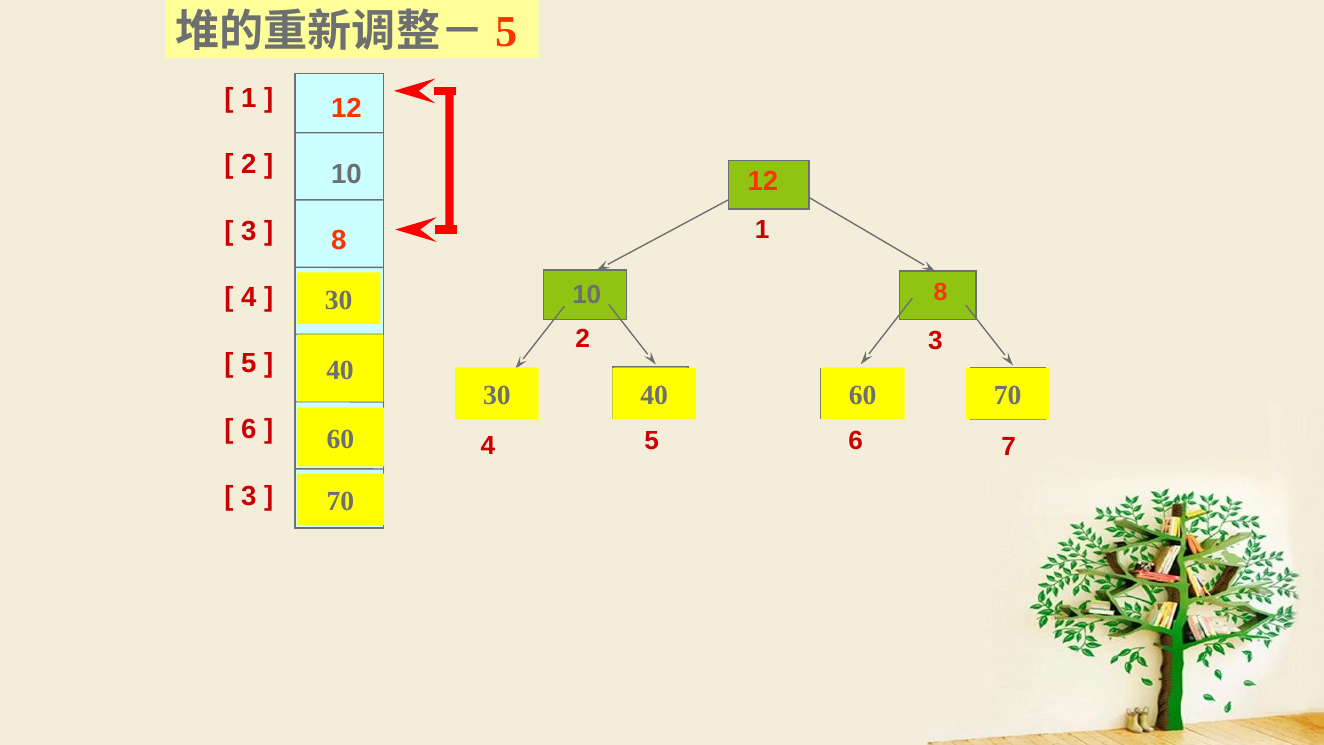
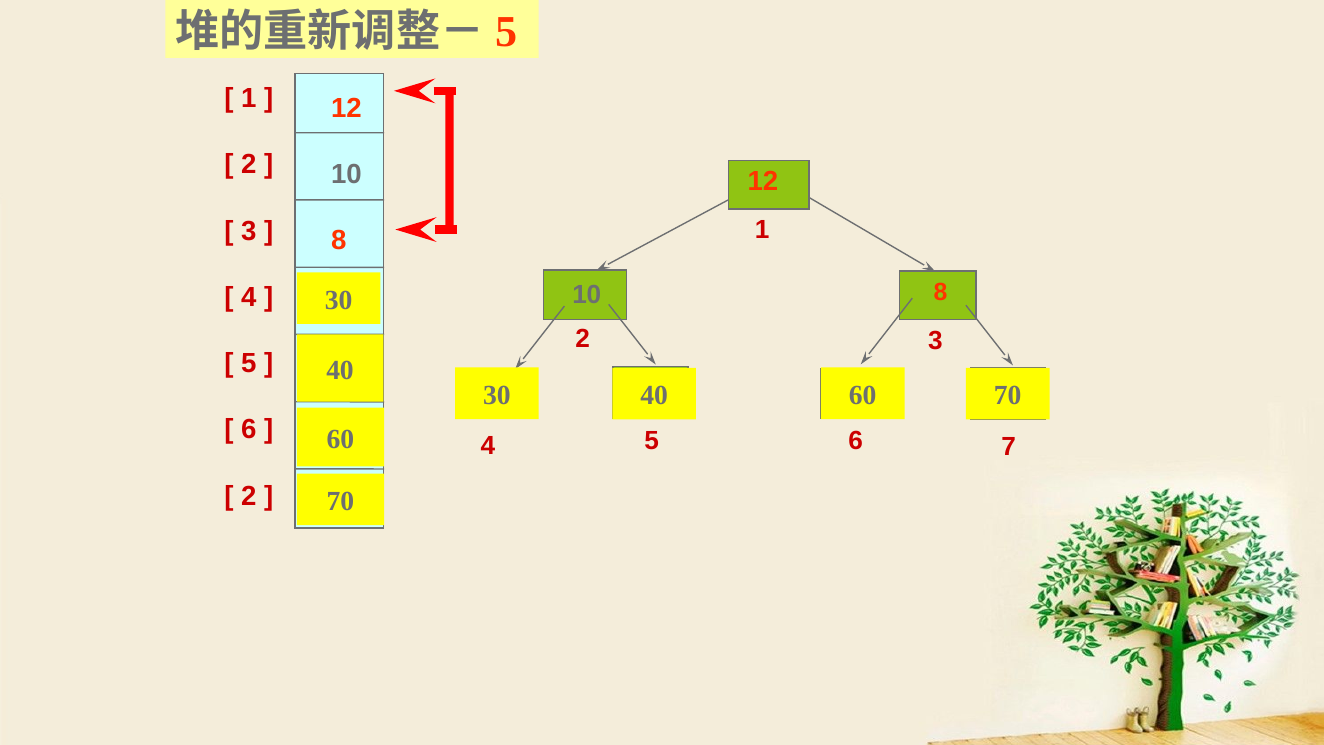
3: 3 -> 2 (249, 496)
